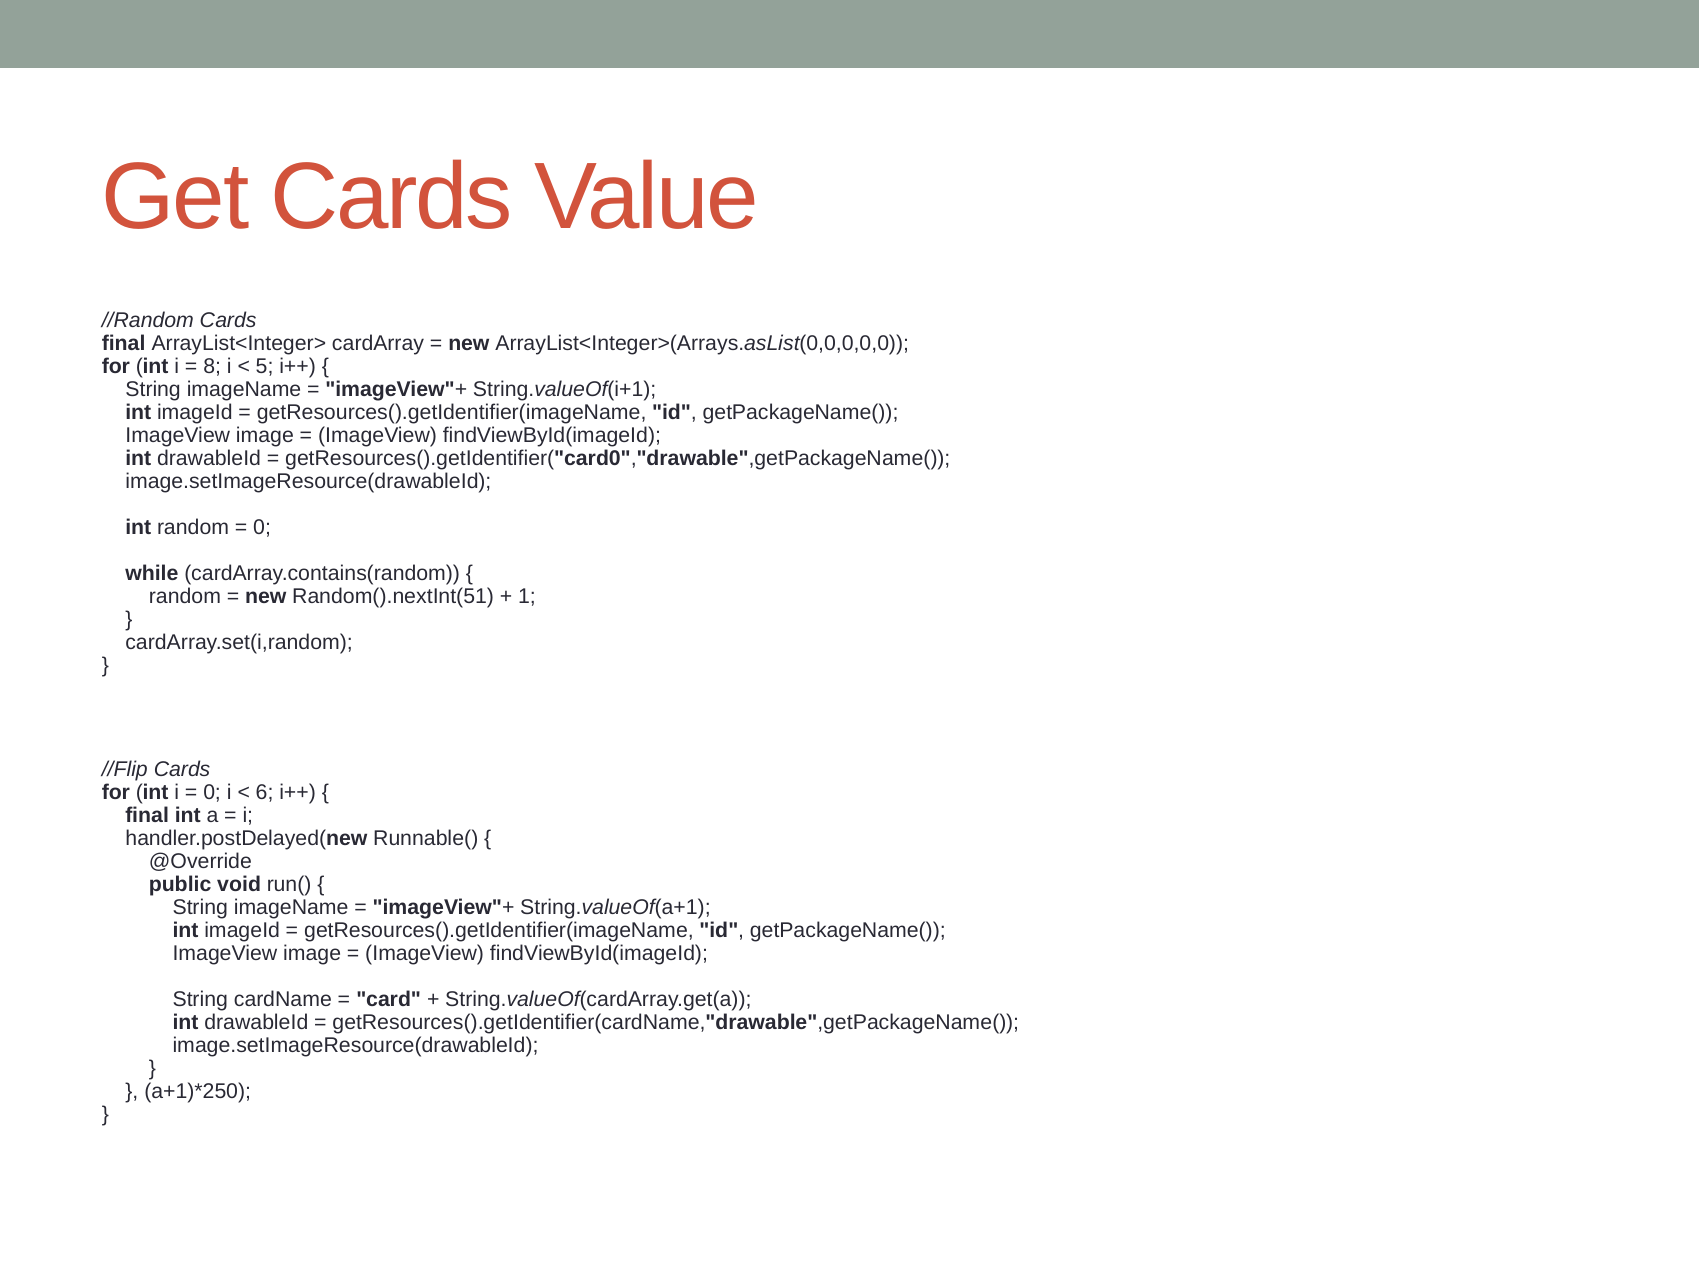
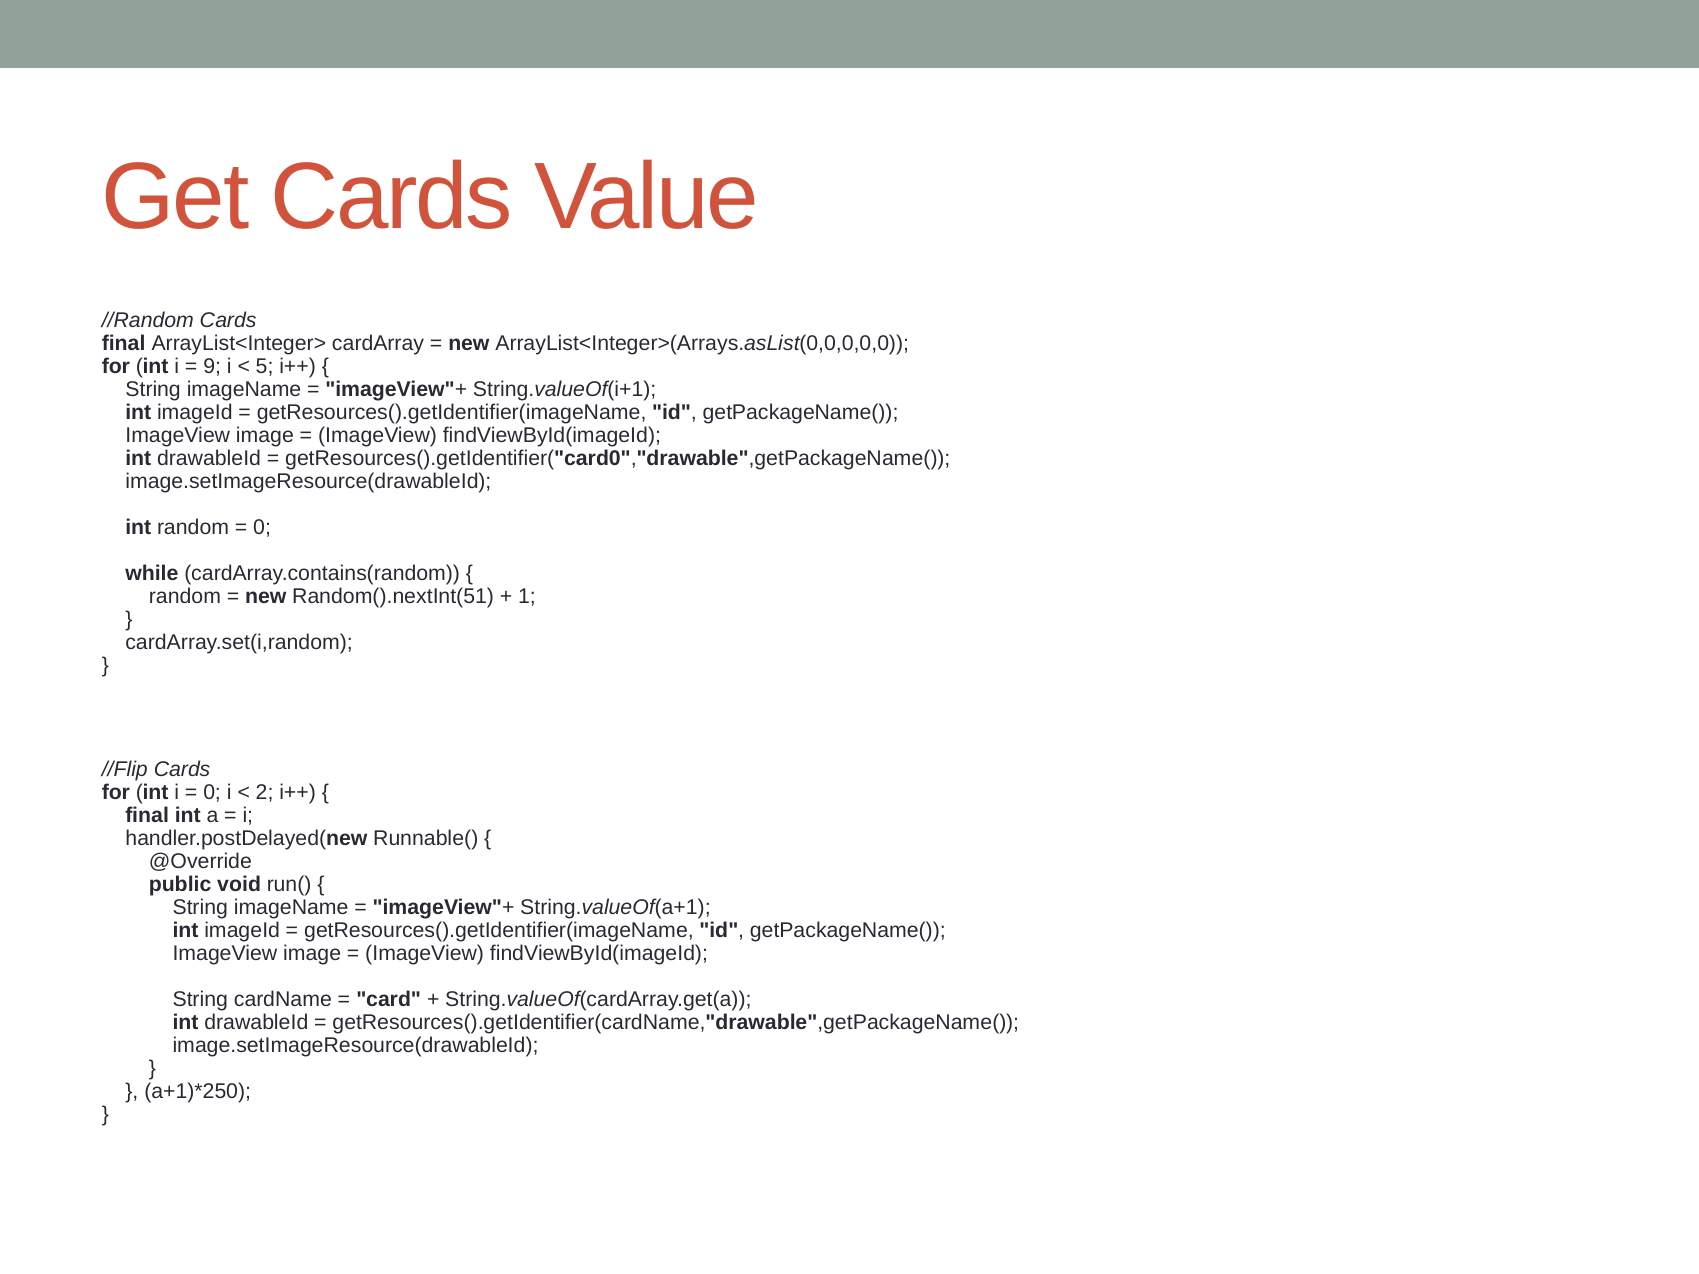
8: 8 -> 9 (212, 366)
6: 6 -> 2 (265, 793)
